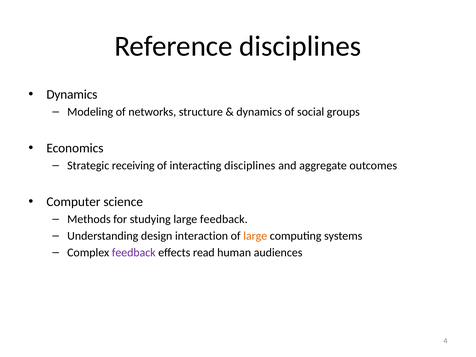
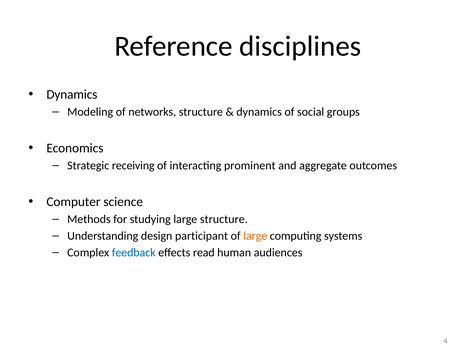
interacting disciplines: disciplines -> prominent (250, 166)
large feedback: feedback -> structure (224, 219)
interaction: interaction -> participant (202, 236)
feedback colour: purple -> blue (134, 253)
